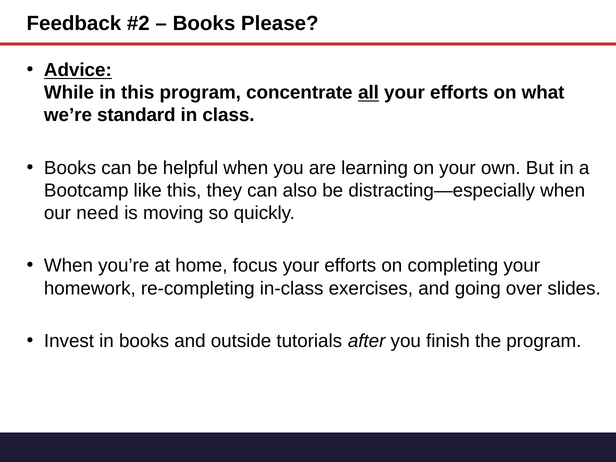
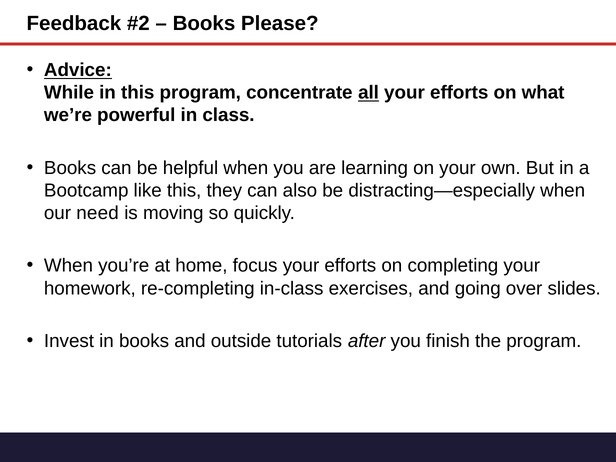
standard: standard -> powerful (136, 115)
